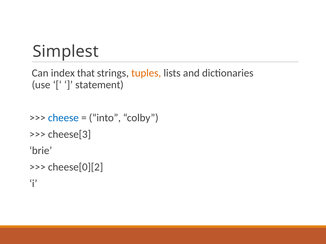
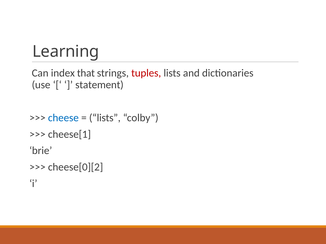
Simplest: Simplest -> Learning (66, 52)
tuples colour: orange -> red (146, 73)
into: into -> lists (105, 118)
cheese[3: cheese[3 -> cheese[1 (69, 134)
